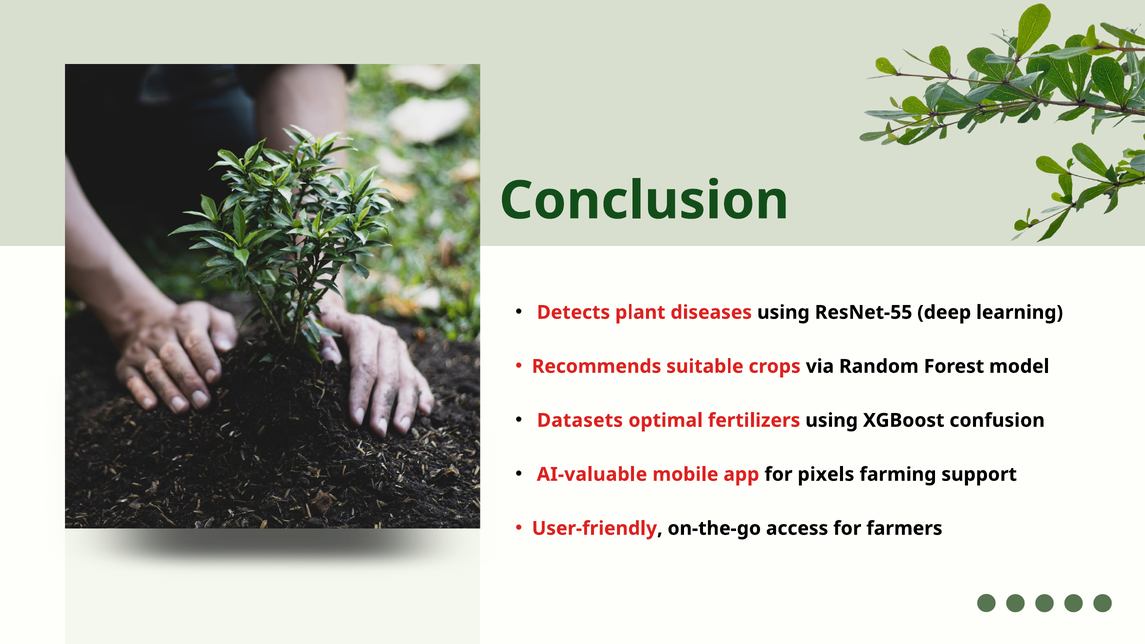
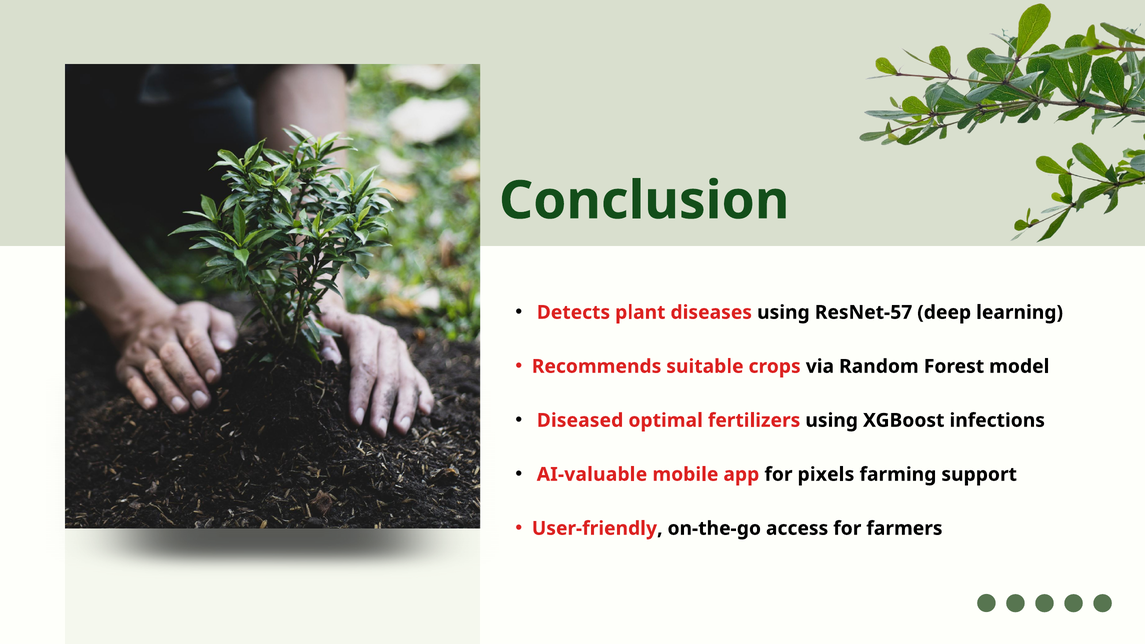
ResNet-55: ResNet-55 -> ResNet-57 (864, 312)
Datasets: Datasets -> Diseased (580, 420)
confusion: confusion -> infections (997, 420)
